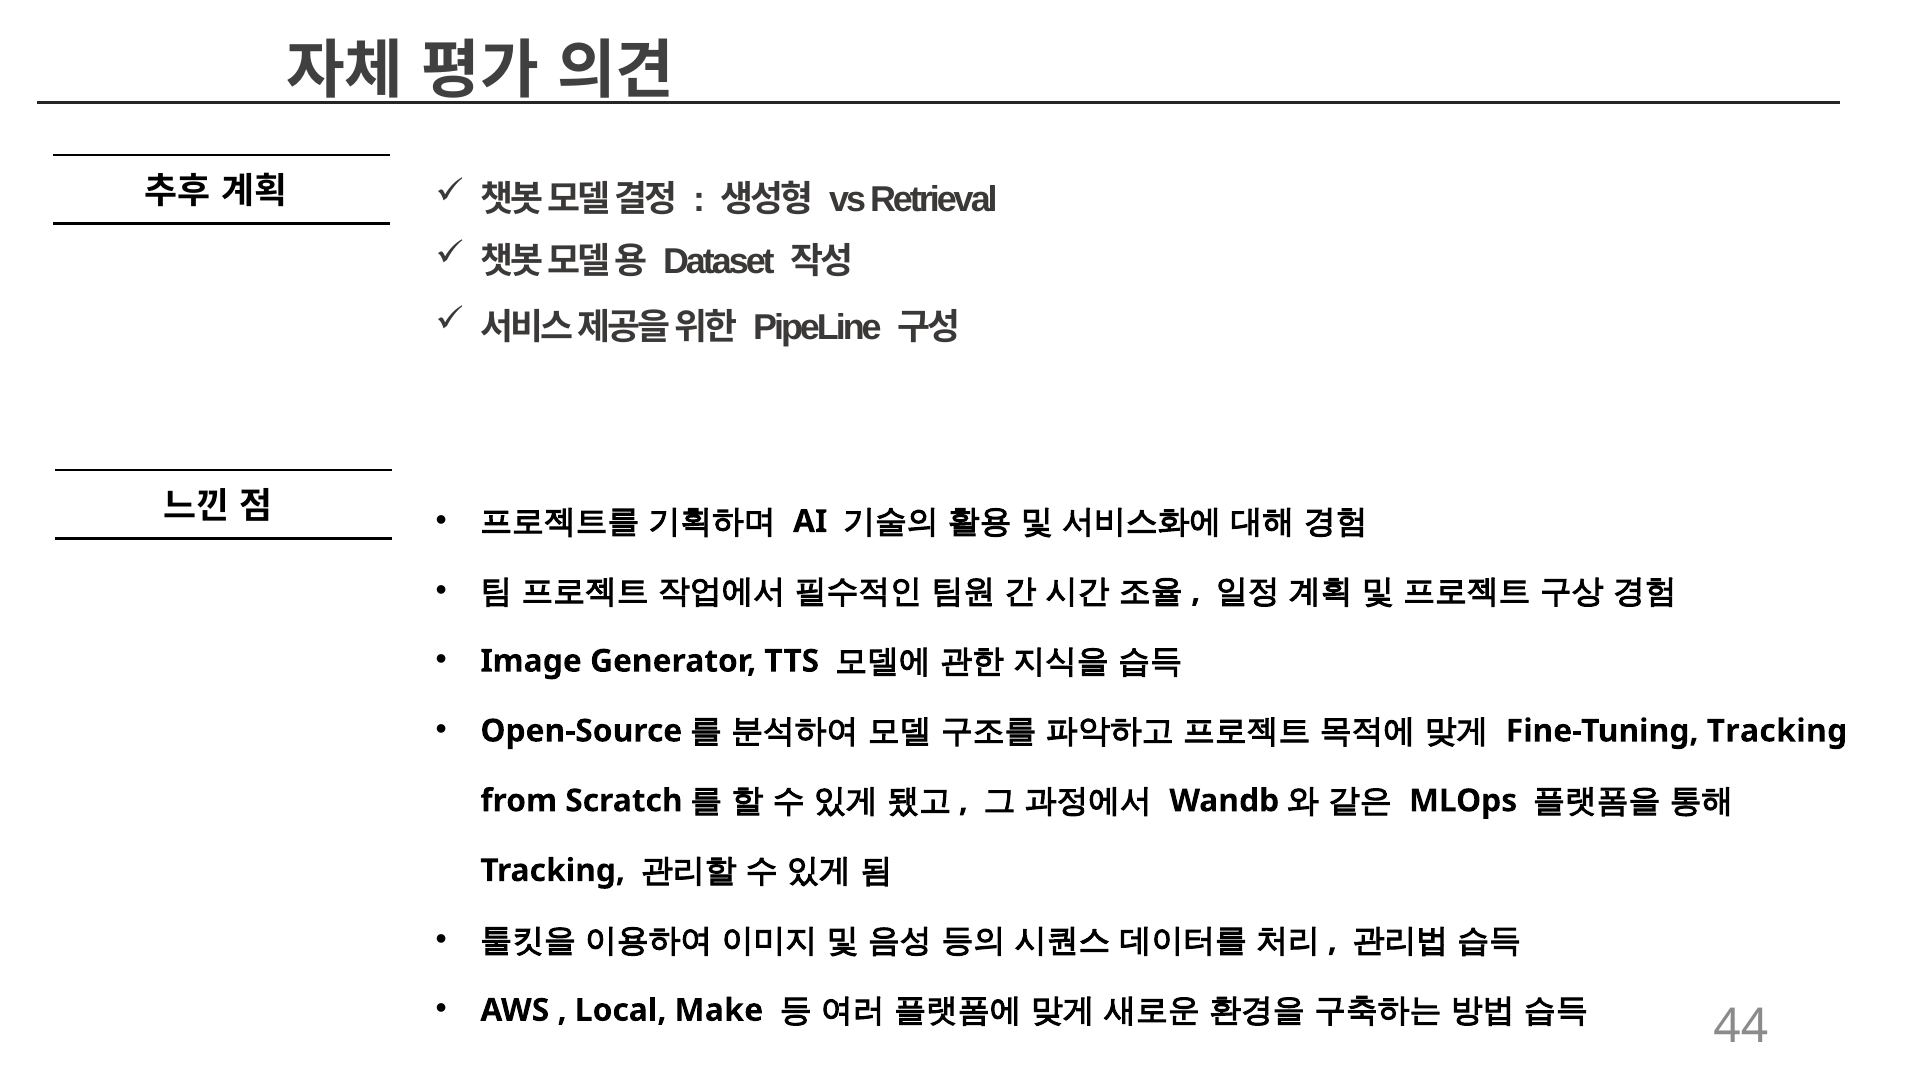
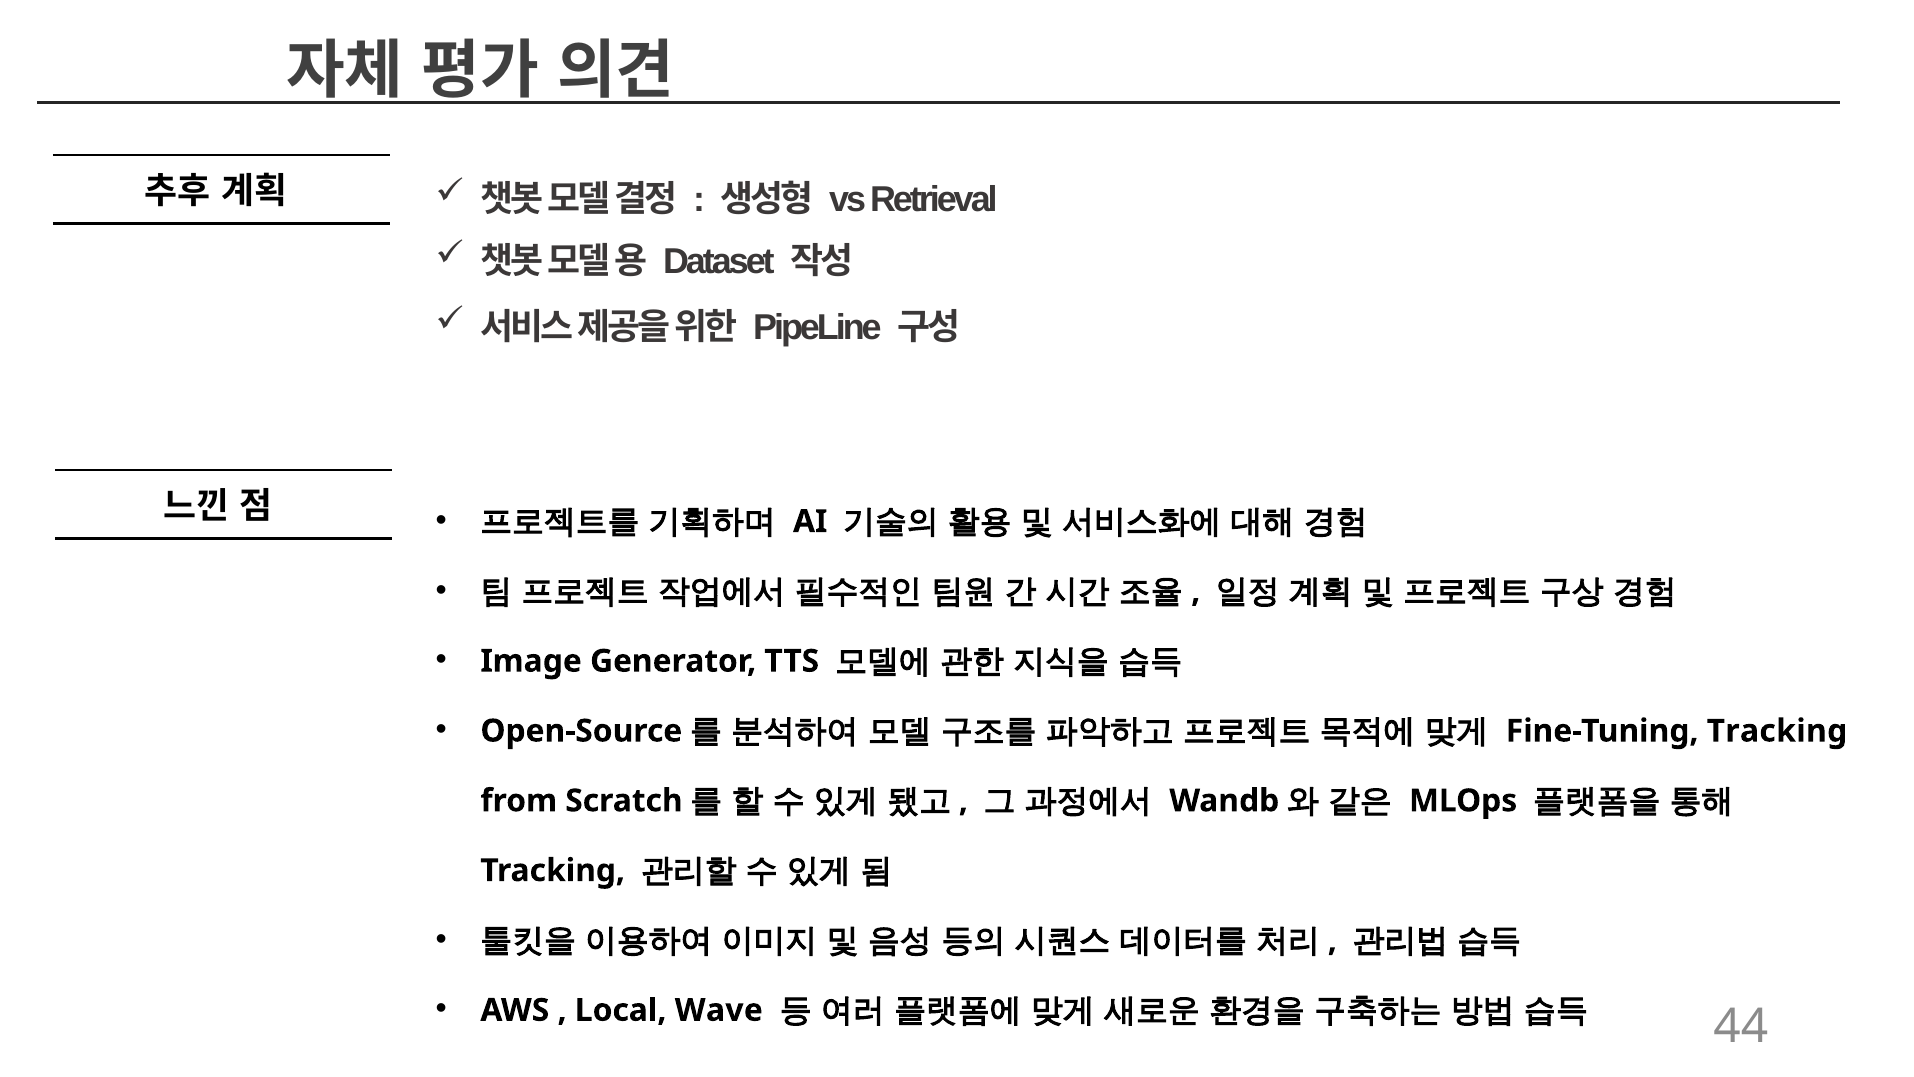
Make: Make -> Wave (719, 1010)
